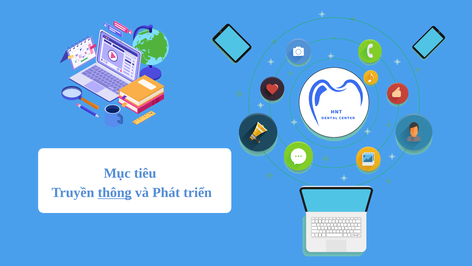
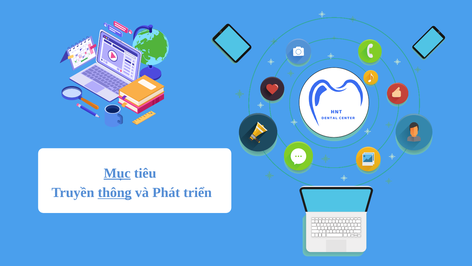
Mục underline: none -> present (117, 173)
